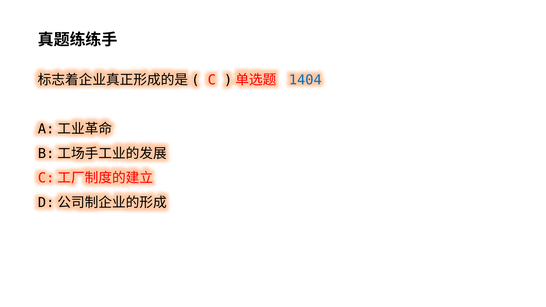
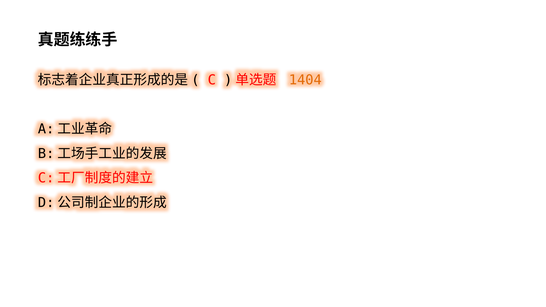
1404 colour: blue -> orange (305, 80)
